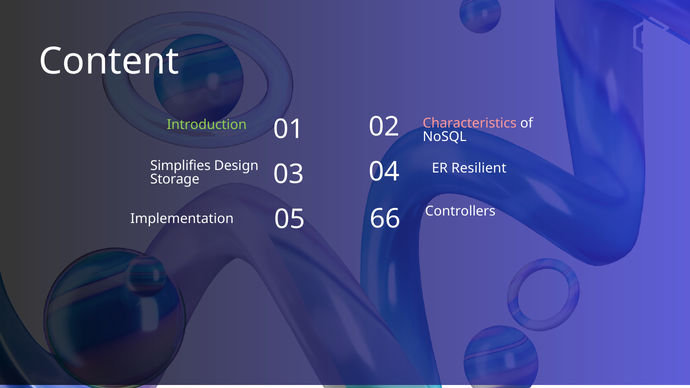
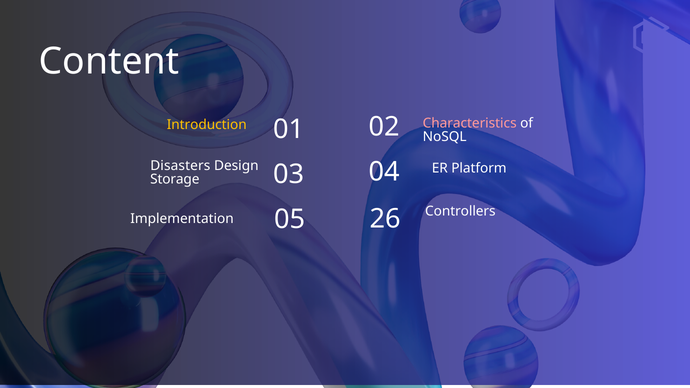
Introduction colour: light green -> yellow (207, 125)
Simplifies: Simplifies -> Disasters (180, 166)
Resilient: Resilient -> Platform (479, 168)
66: 66 -> 26 (385, 219)
